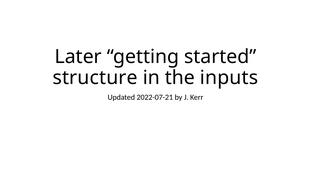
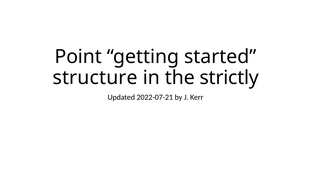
Later: Later -> Point (78, 57)
inputs: inputs -> strictly (229, 78)
